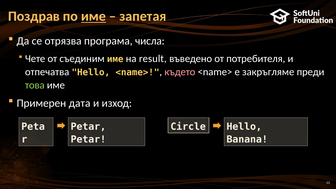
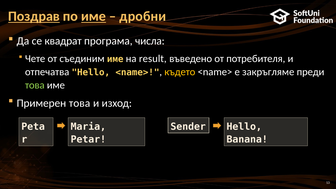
Поздрав underline: none -> present (34, 16)
запетая: запетая -> дробни (143, 16)
отрязва: отрязва -> квадрат (63, 41)
където colour: pink -> yellow (180, 72)
Примерен дата: дата -> това (80, 103)
Petar: Petar -> Maria (88, 127)
Circle: Circle -> Sender (188, 127)
